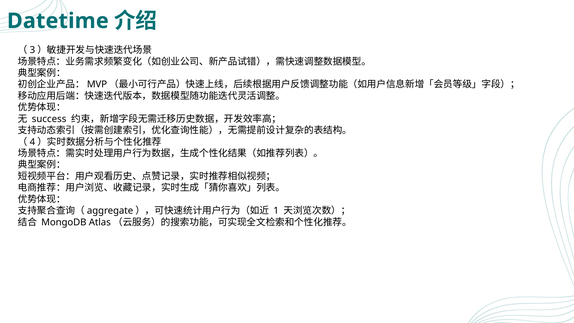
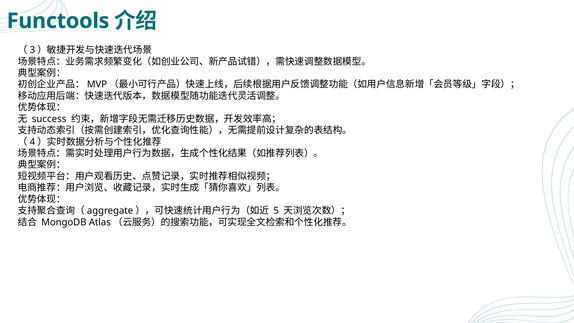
Datetime: Datetime -> Functools (58, 21)
1: 1 -> 5 (276, 211)
